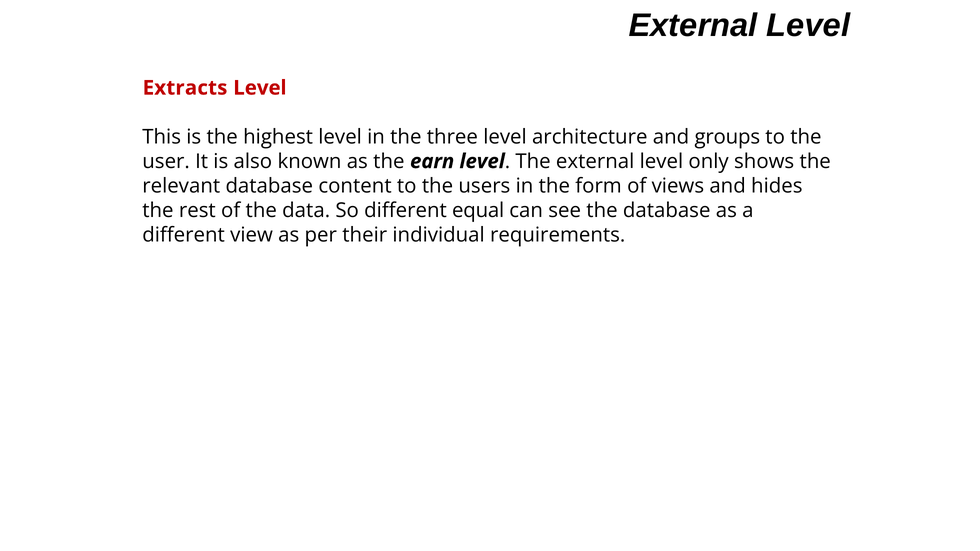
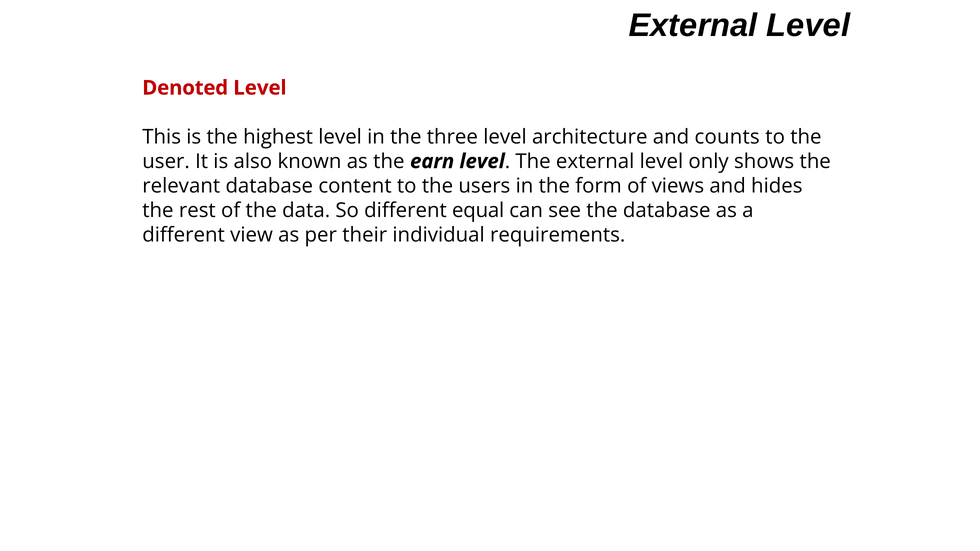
Extracts: Extracts -> Denoted (185, 88)
groups: groups -> counts (727, 137)
